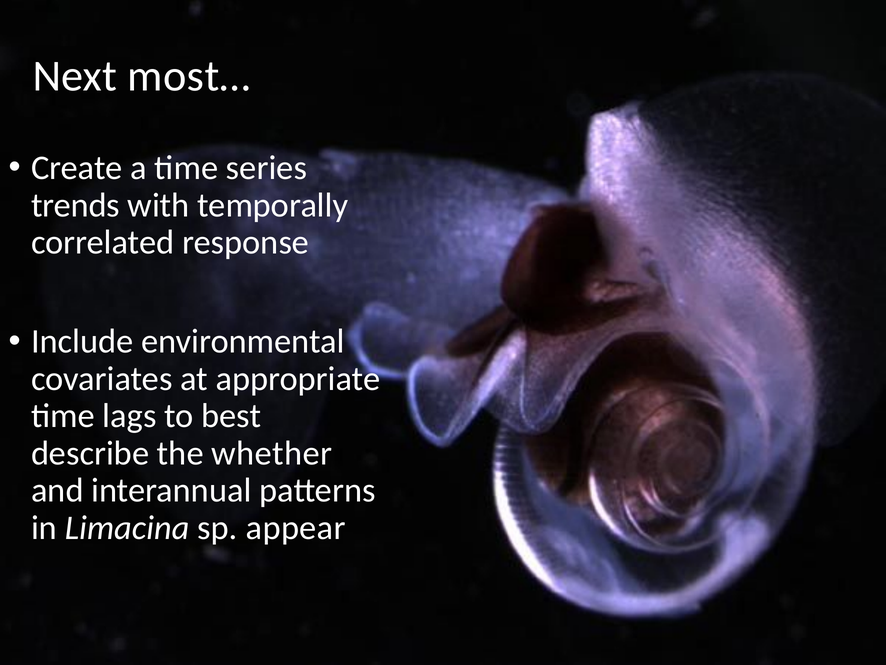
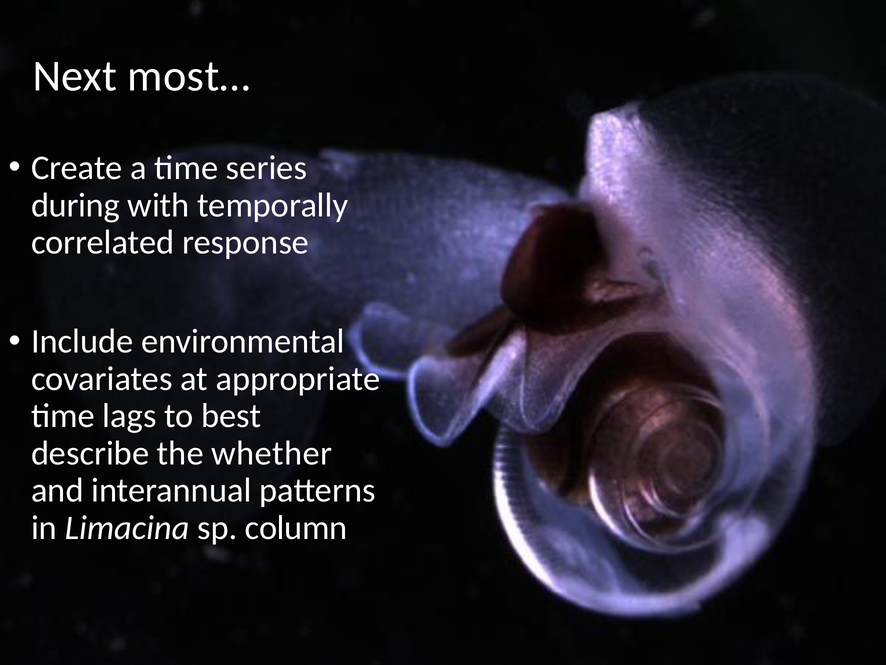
trends: trends -> during (75, 205)
appear: appear -> column (296, 527)
